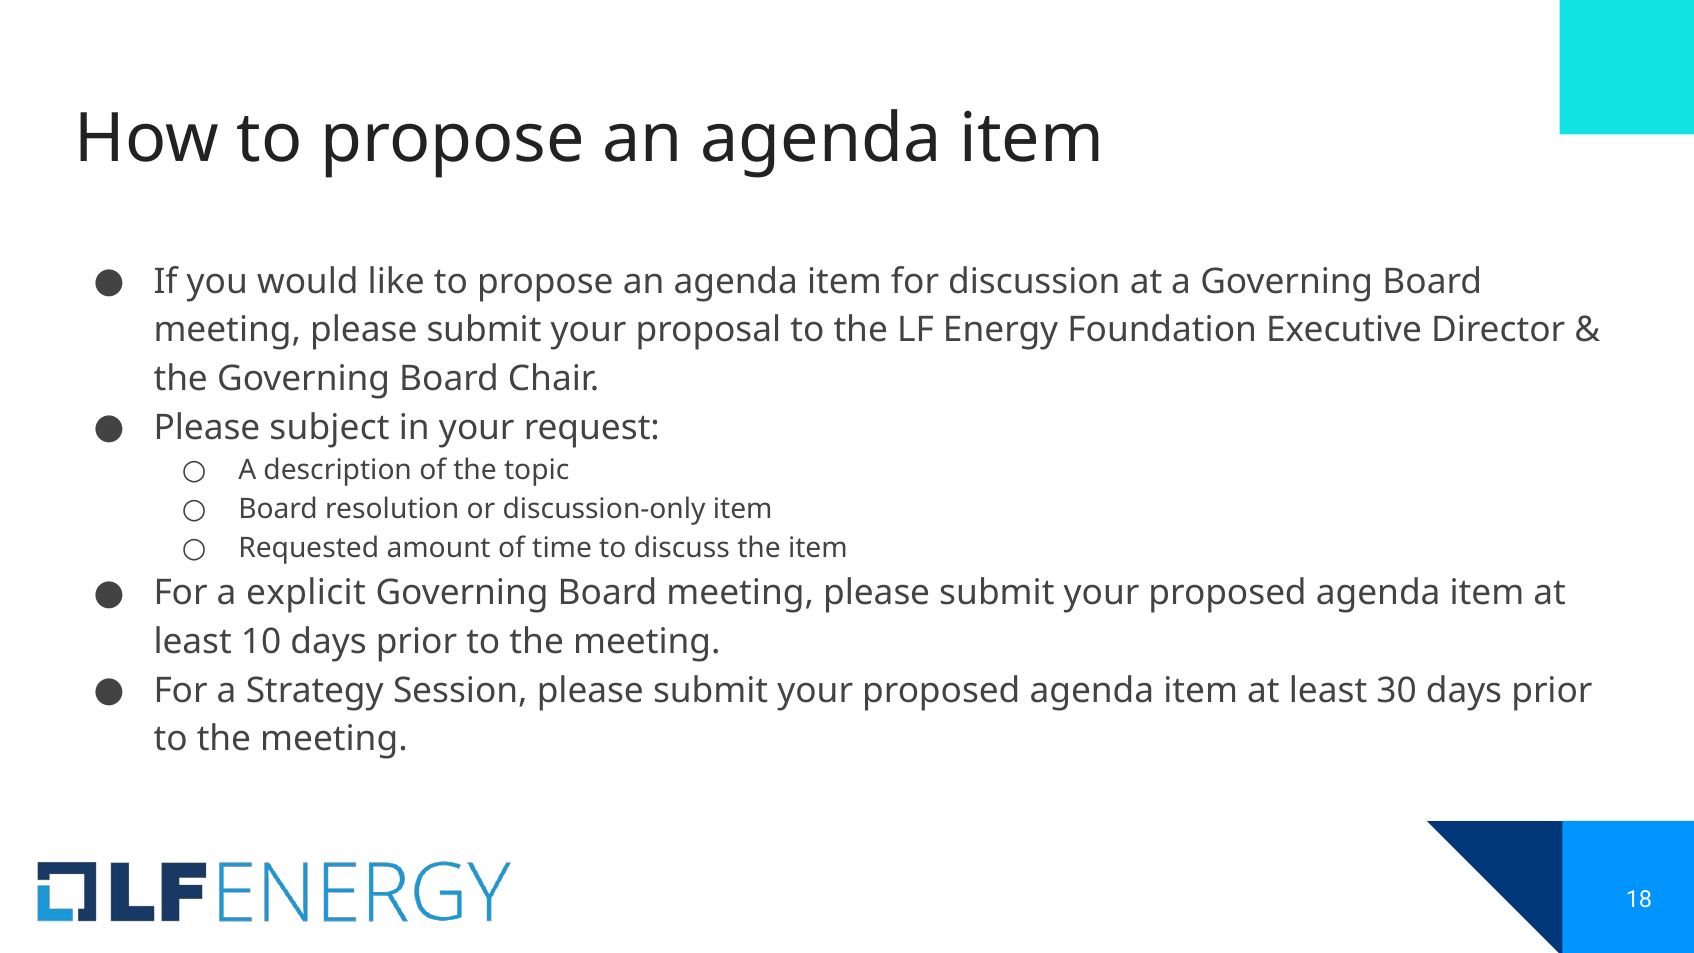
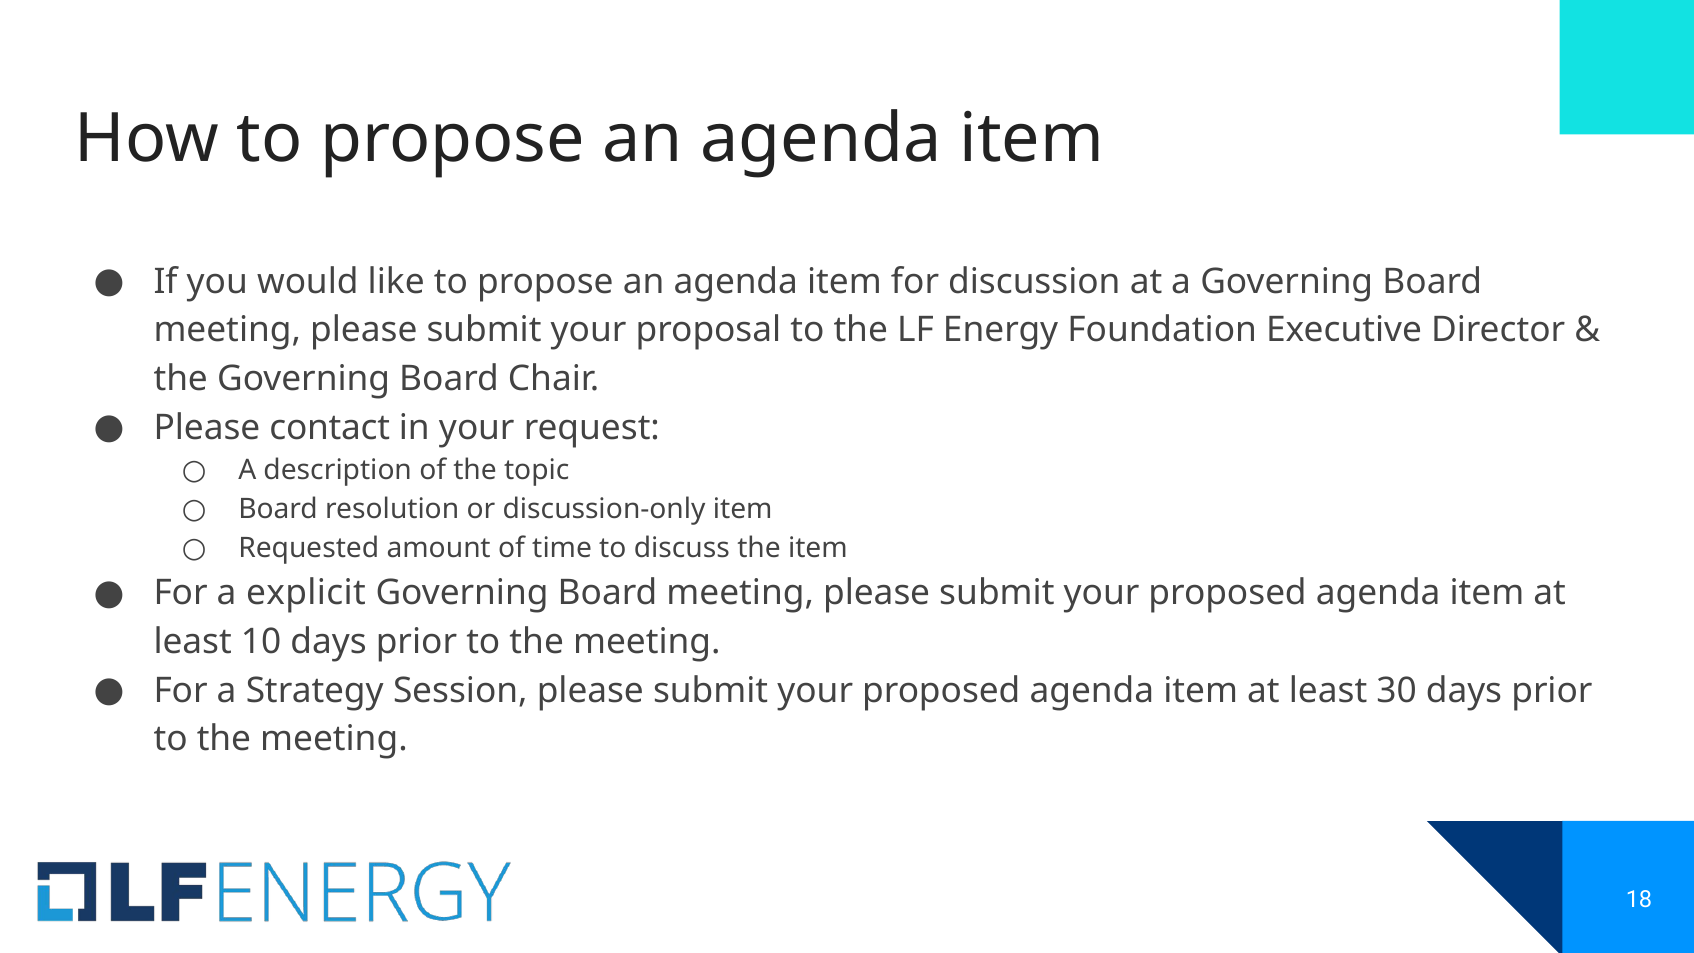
subject: subject -> contact (330, 428)
